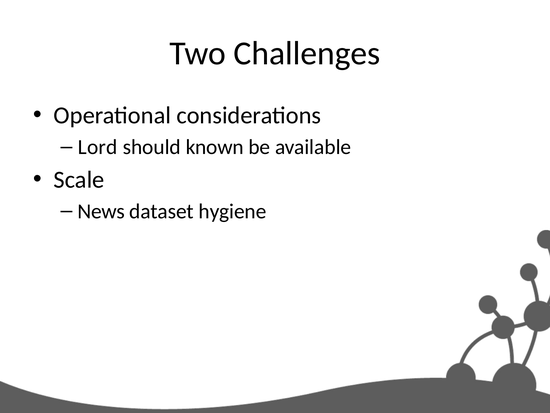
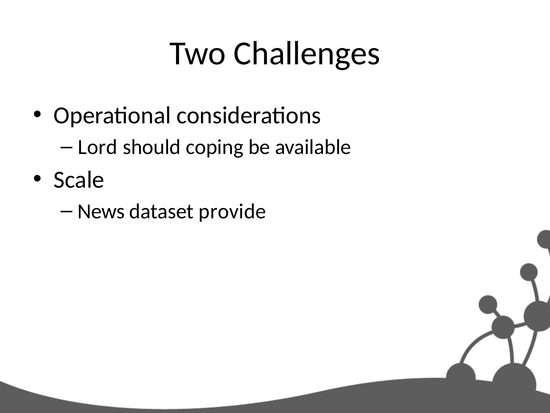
known: known -> coping (215, 147)
hygiene: hygiene -> provide (232, 211)
